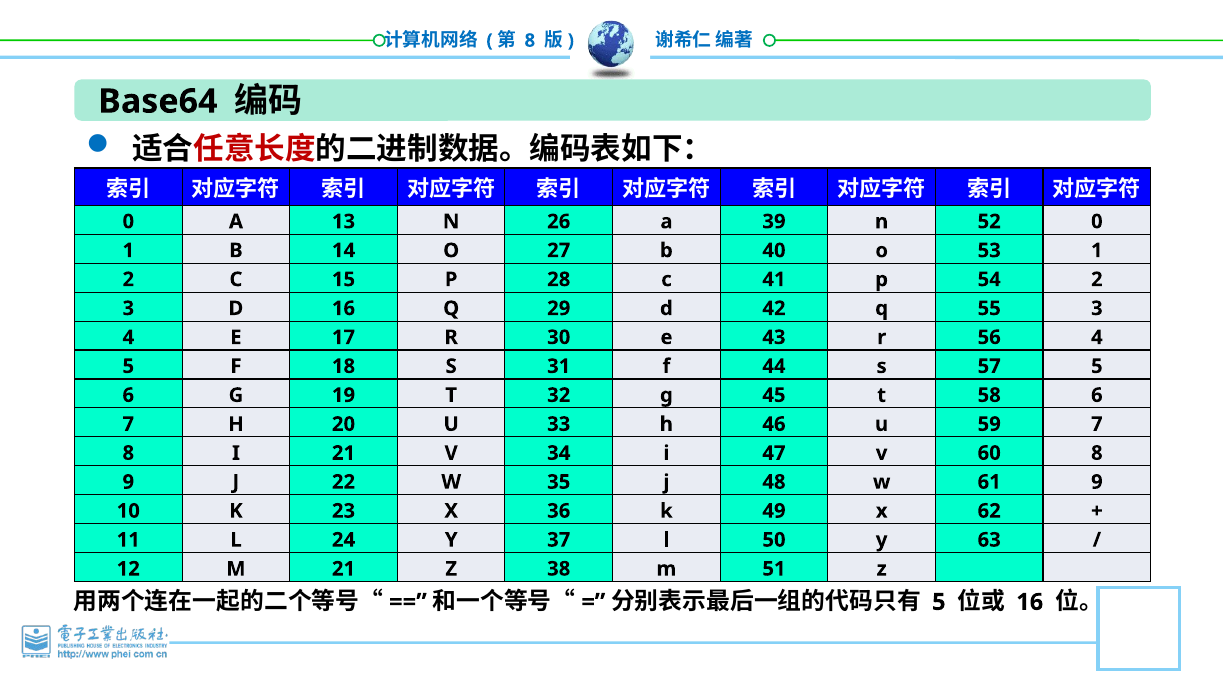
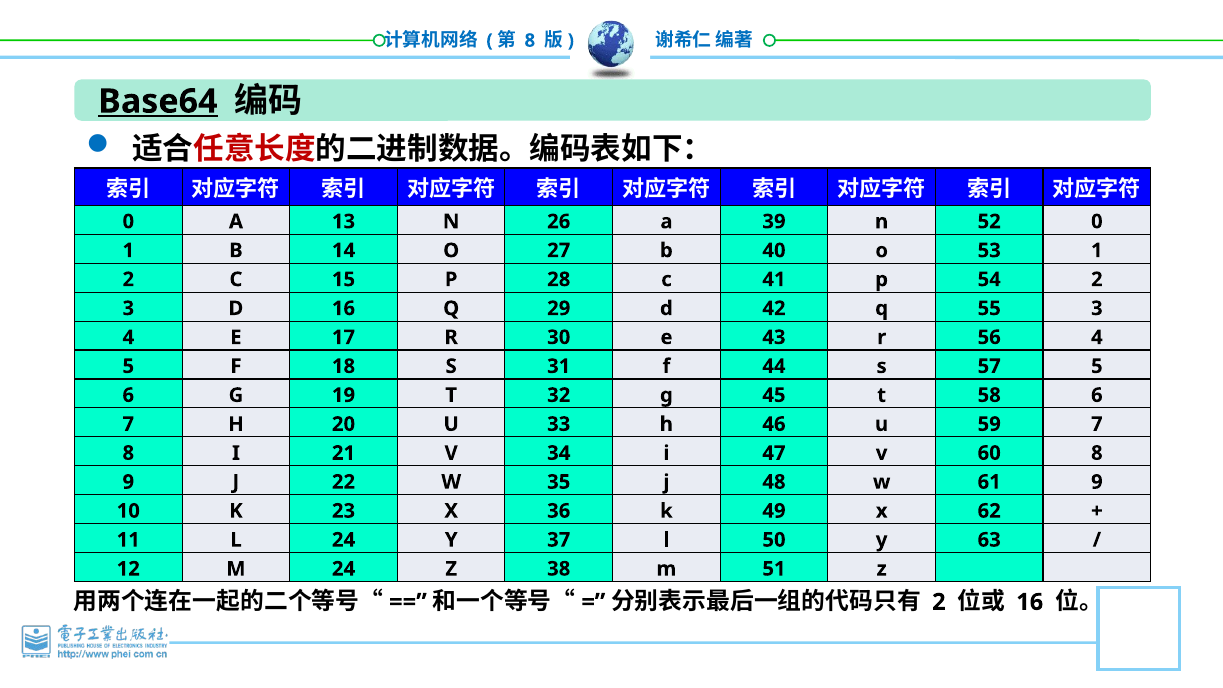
Base64 underline: none -> present (158, 101)
M 21: 21 -> 24 (344, 569)
5: 5 -> 2 (939, 602)
